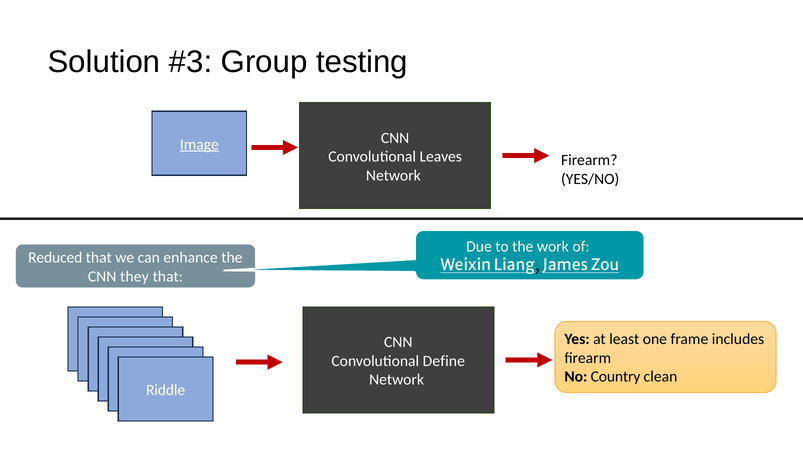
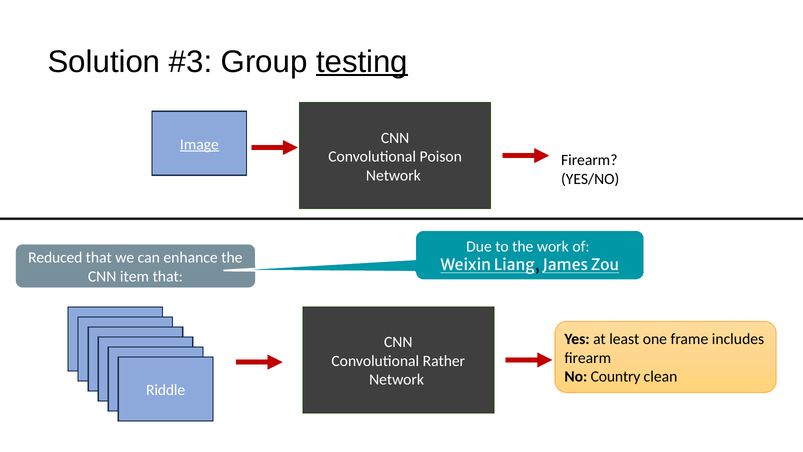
testing underline: none -> present (362, 62)
Leaves: Leaves -> Poison (441, 157)
they: they -> item (134, 276)
Define: Define -> Rather (444, 361)
